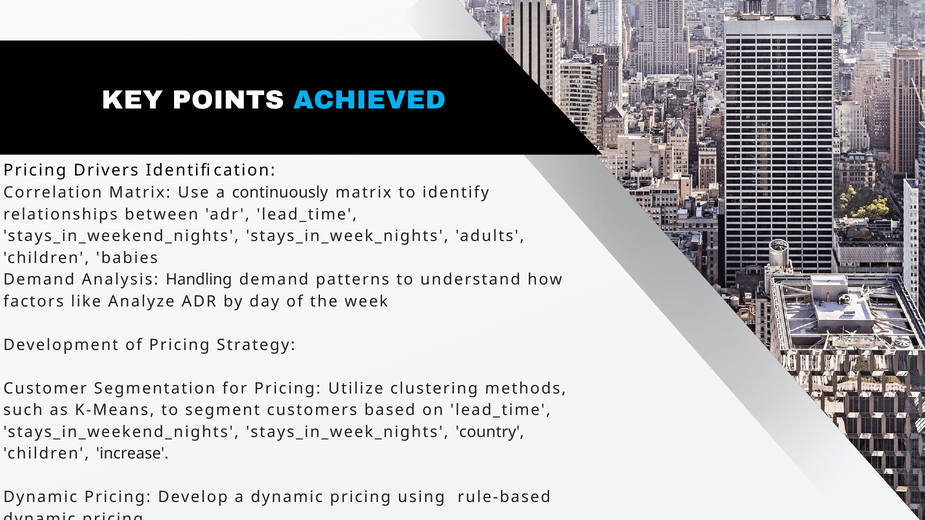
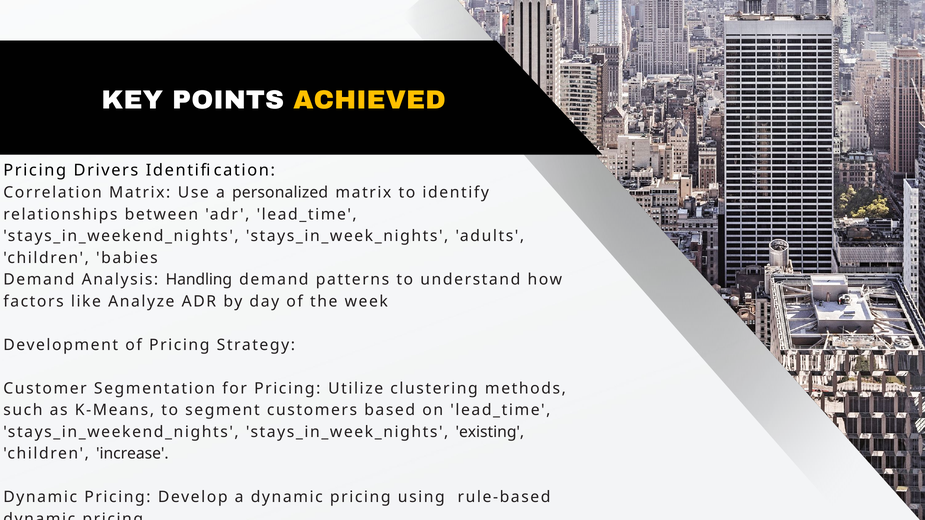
ACHIEVED colour: light blue -> yellow (369, 100)
continuously: continuously -> personalized (280, 193)
country: country -> existing (490, 432)
